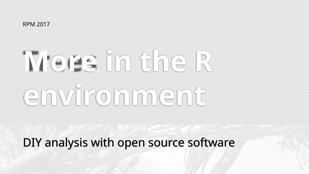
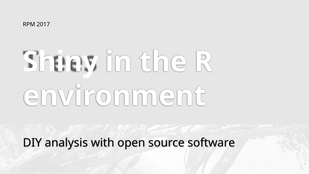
More: More -> Shiny (60, 62)
